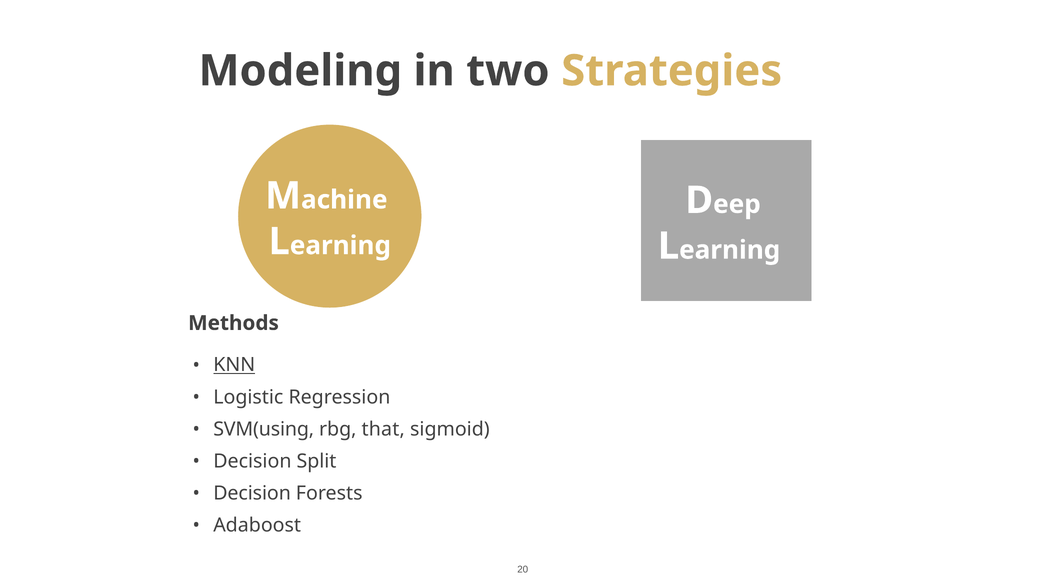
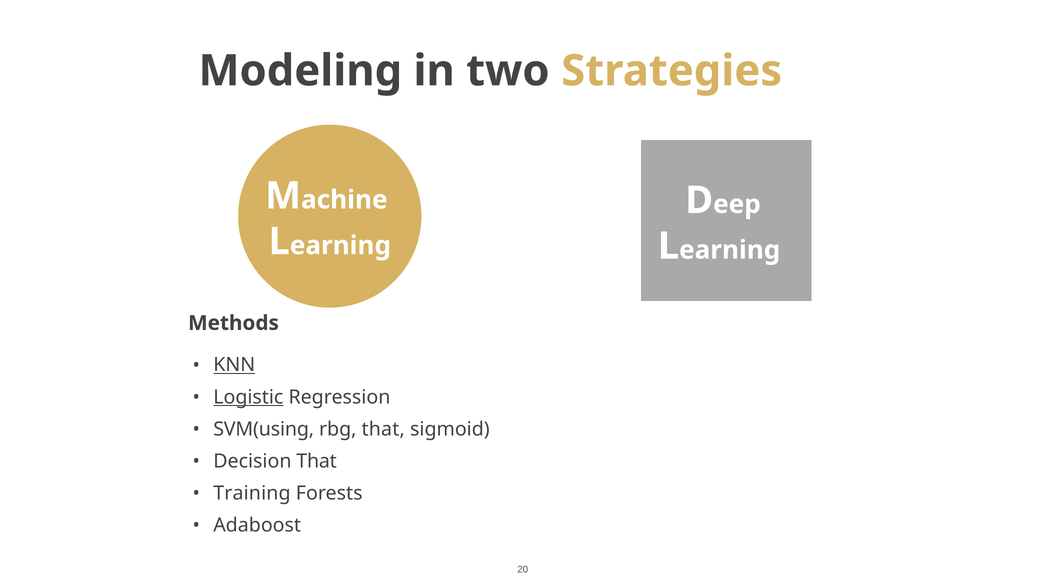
Logistic underline: none -> present (248, 397)
Decision Split: Split -> That (317, 461)
Decision: Decision -> Training (252, 494)
